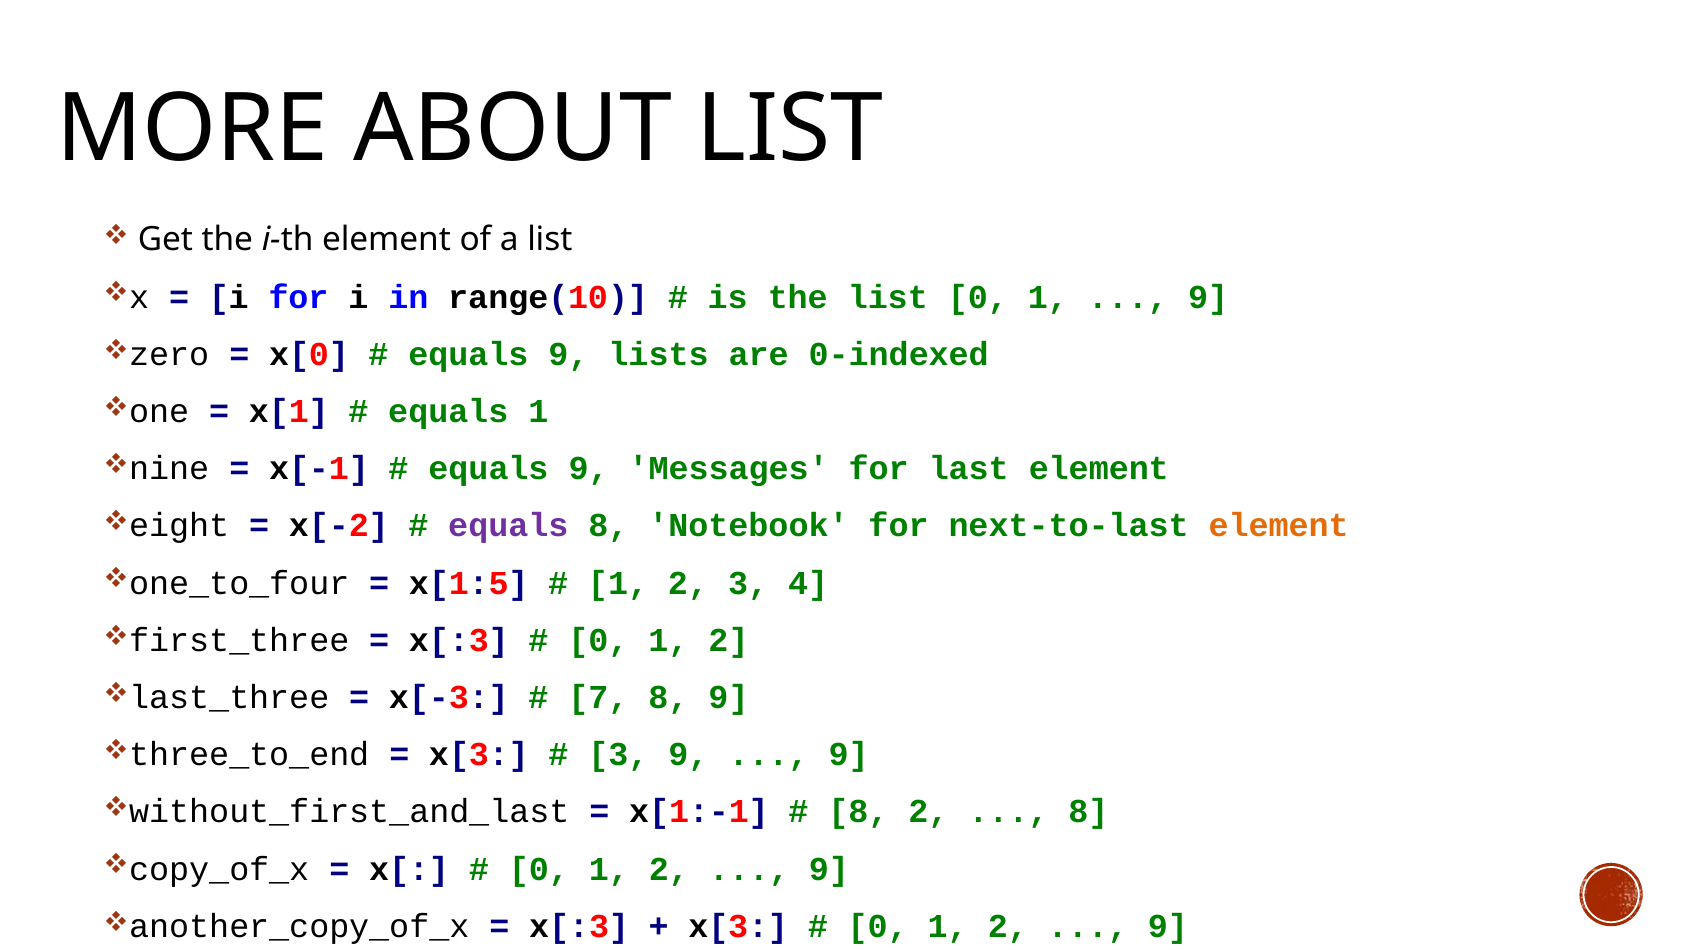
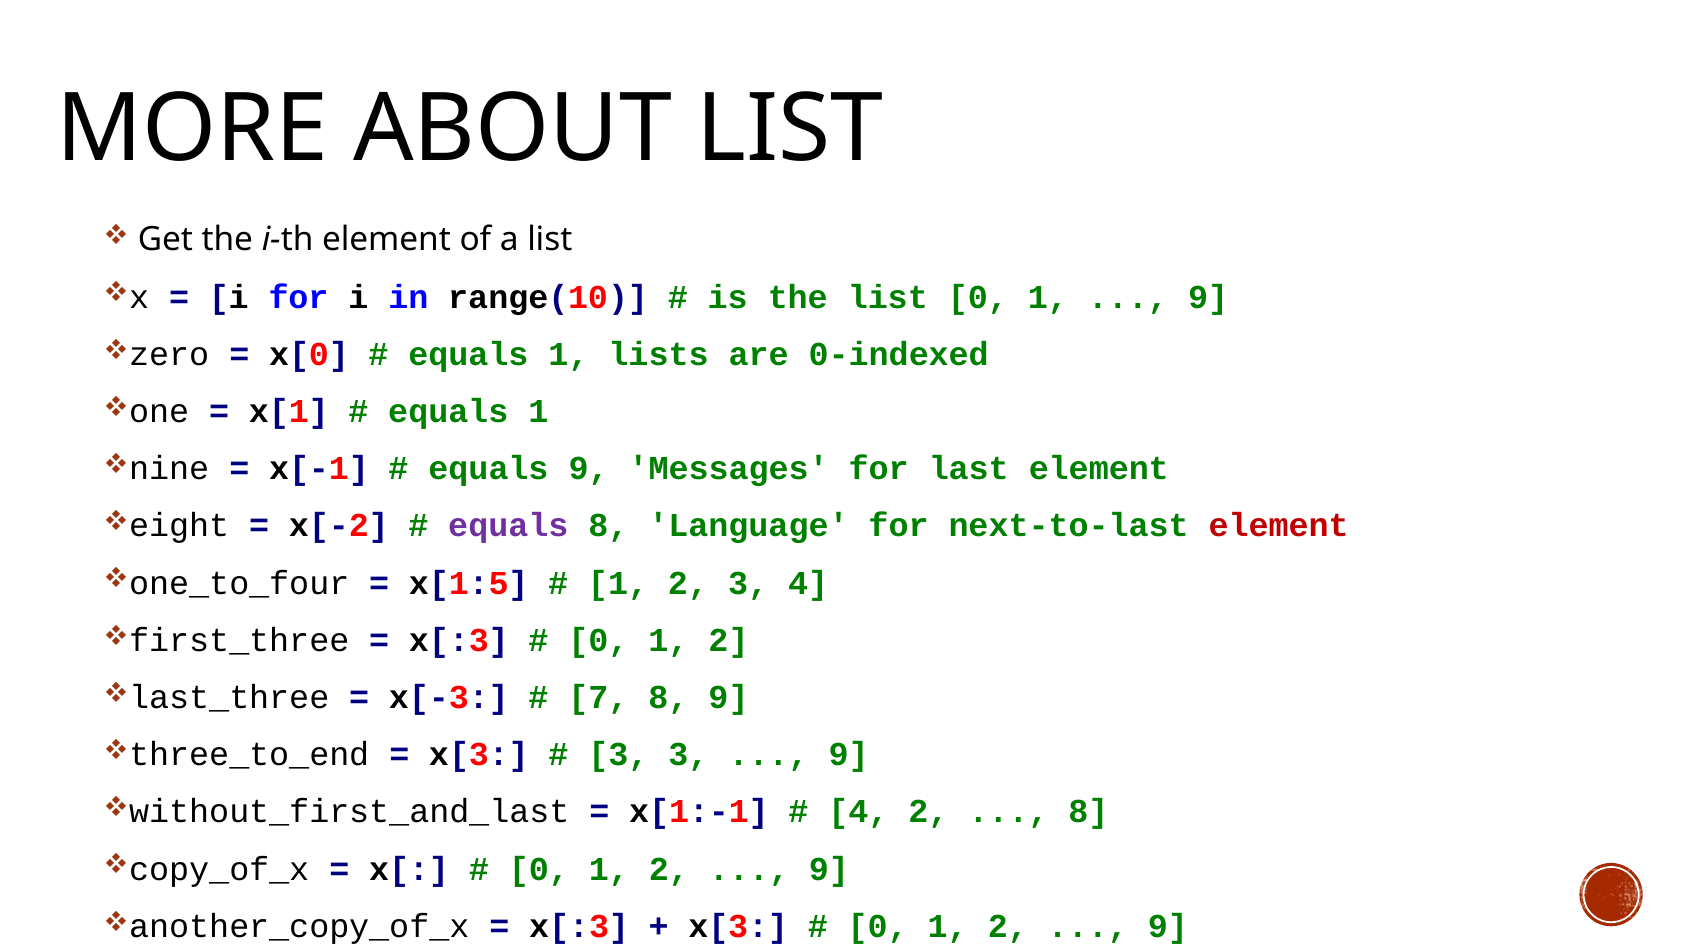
9: 9 -> 1 (569, 354)
Notebook: Notebook -> Language (748, 526)
element colour: orange -> red (1279, 526)
3 9: 9 -> 3 (688, 755)
8: 8 -> 4 (858, 812)
